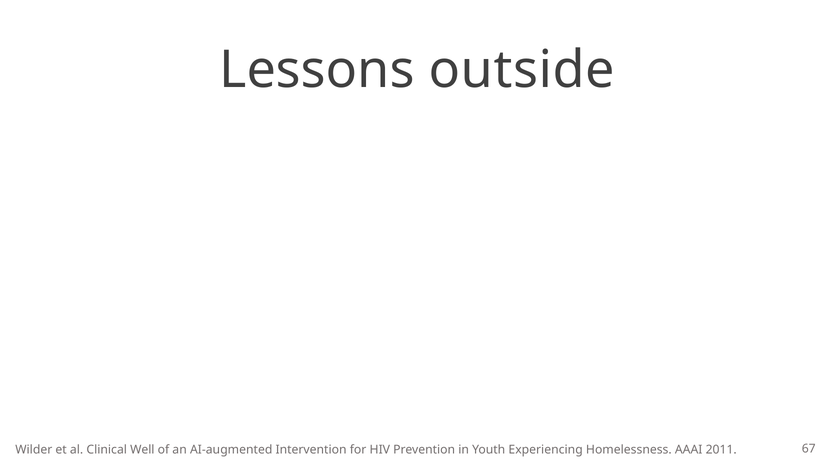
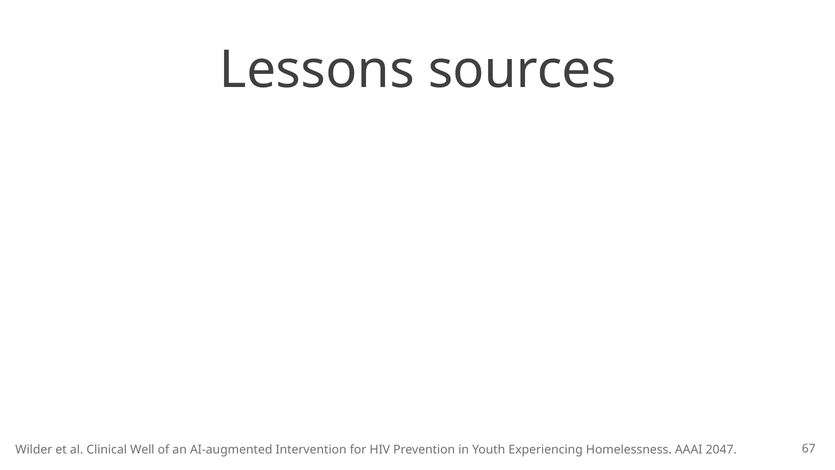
outside: outside -> sources (522, 70)
2011: 2011 -> 2047 (721, 450)
